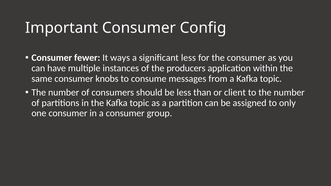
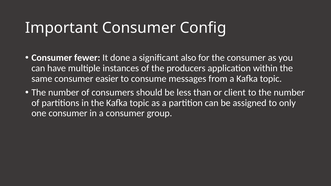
ways: ways -> done (120, 58)
significant less: less -> also (189, 58)
knobs: knobs -> easier (107, 79)
